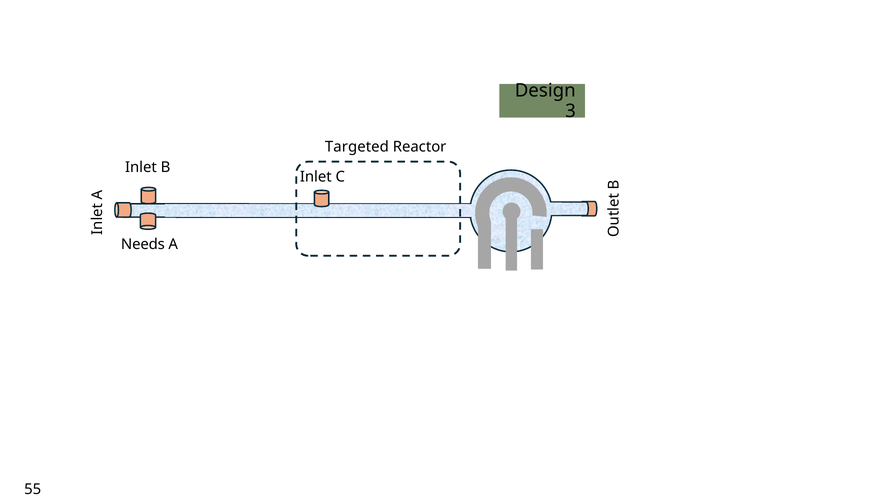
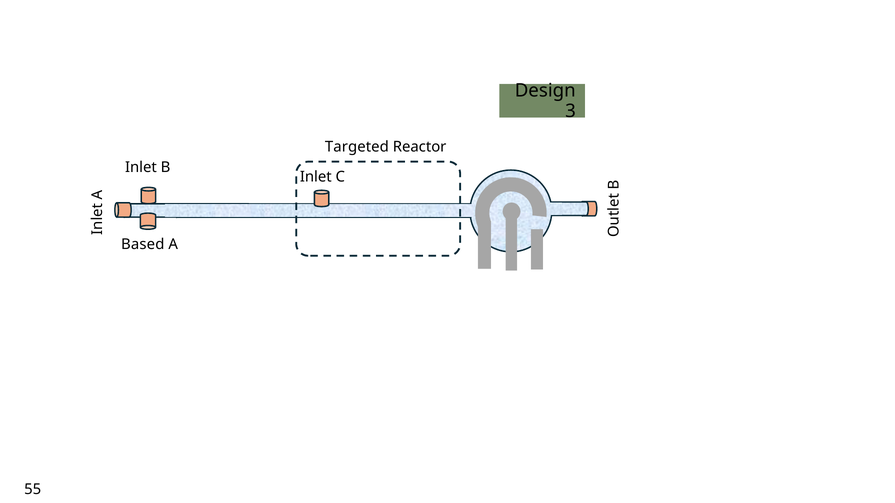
Needs: Needs -> Based (143, 244)
